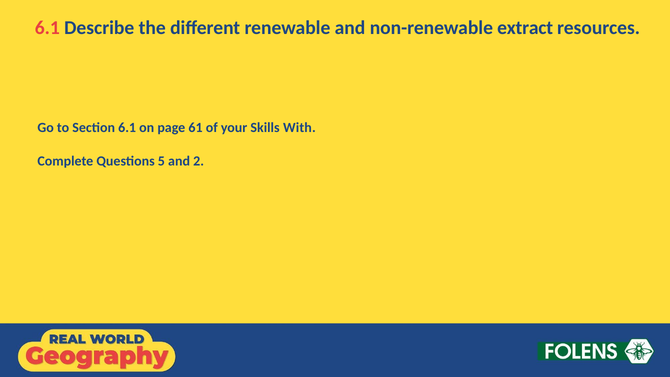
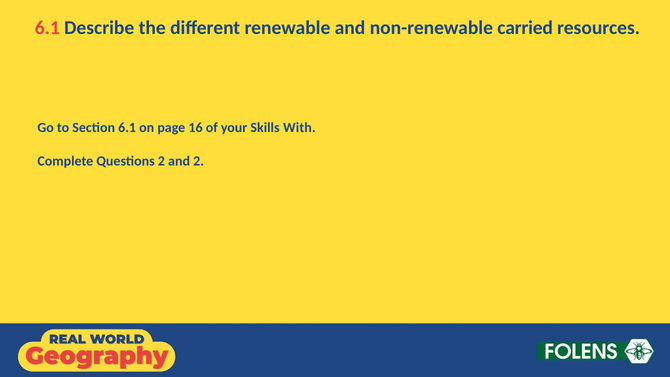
extract: extract -> carried (525, 28)
61: 61 -> 16 (196, 128)
Questions 5: 5 -> 2 (161, 161)
